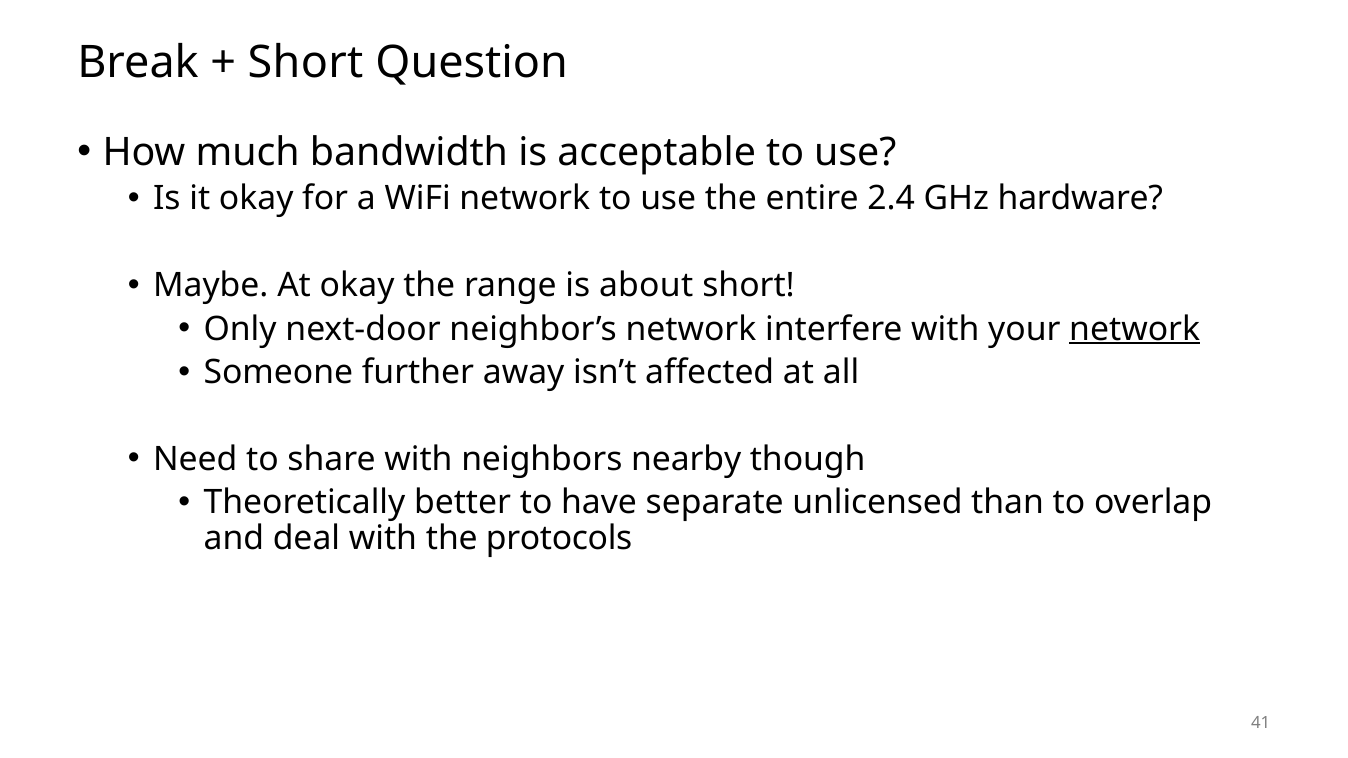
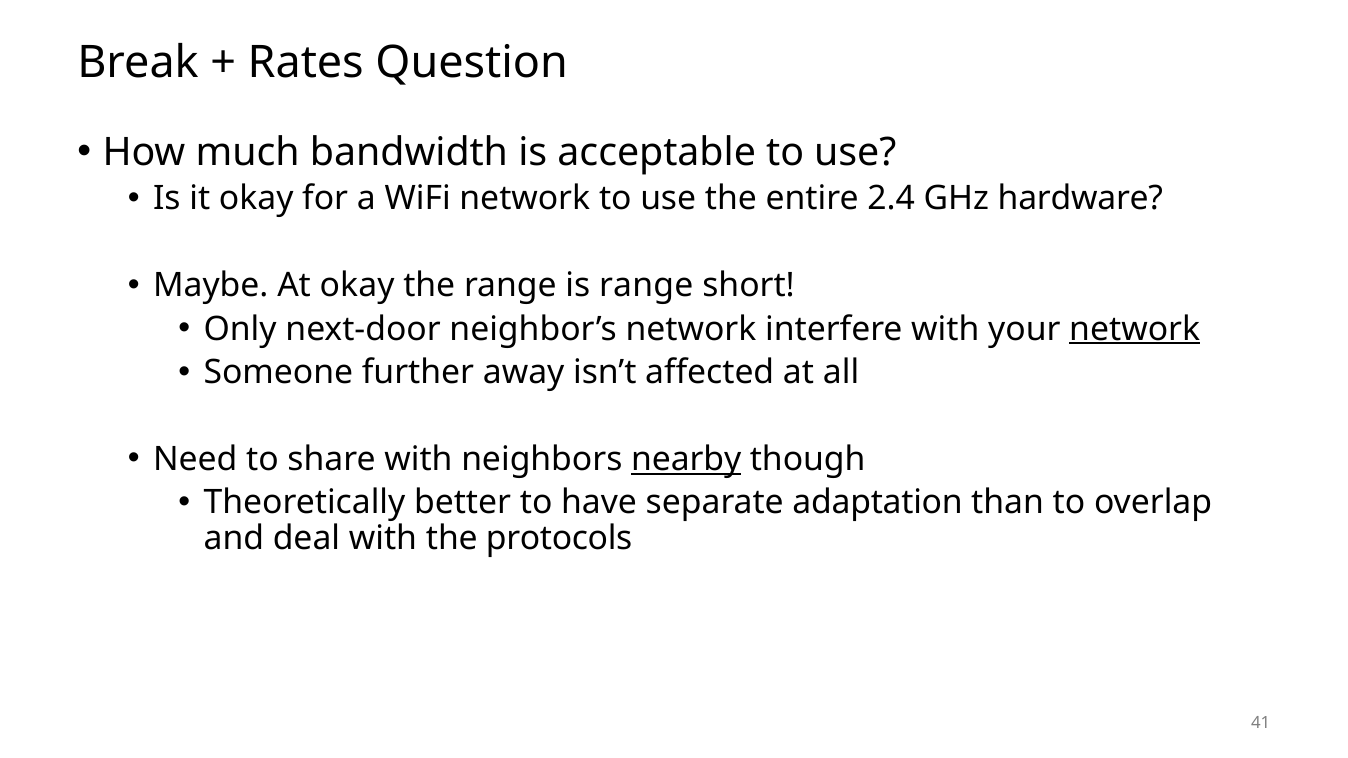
Short: Short -> Rates (306, 63)
is about: about -> range (646, 286)
nearby underline: none -> present (686, 459)
unlicensed: unlicensed -> adaptation (878, 503)
